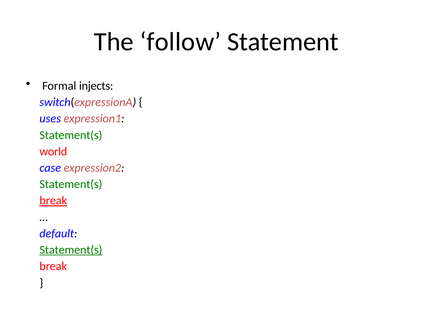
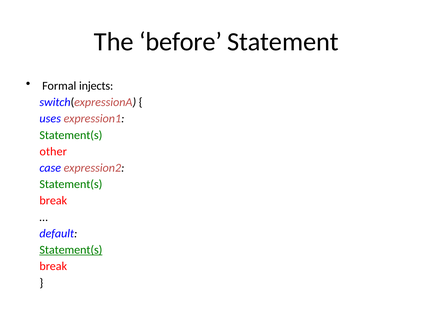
follow: follow -> before (181, 42)
world: world -> other (53, 152)
break underline: present -> none (53, 201)
